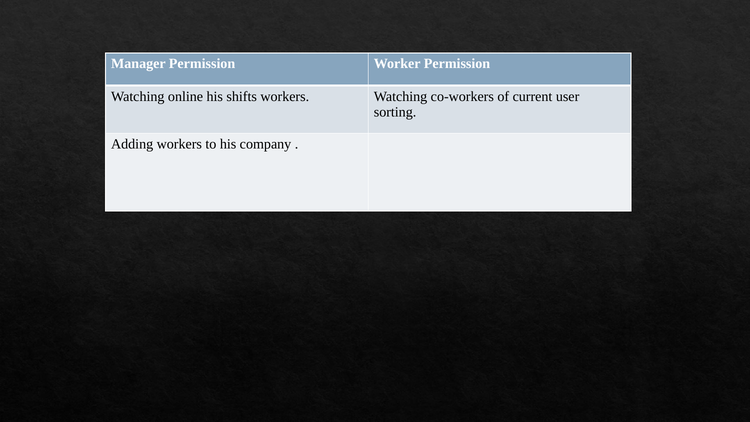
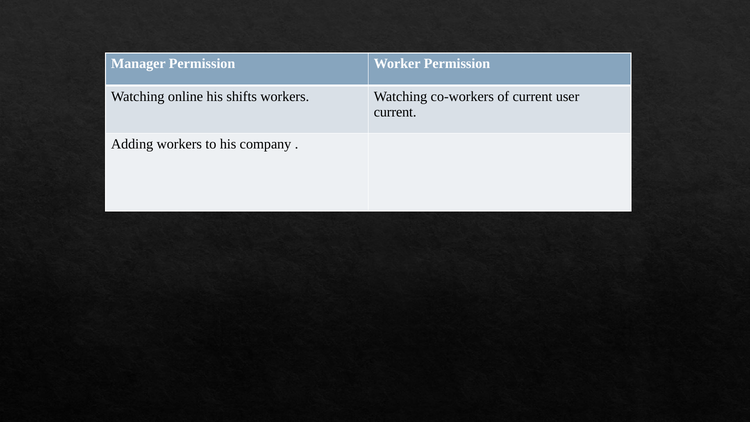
sorting: sorting -> current (395, 112)
